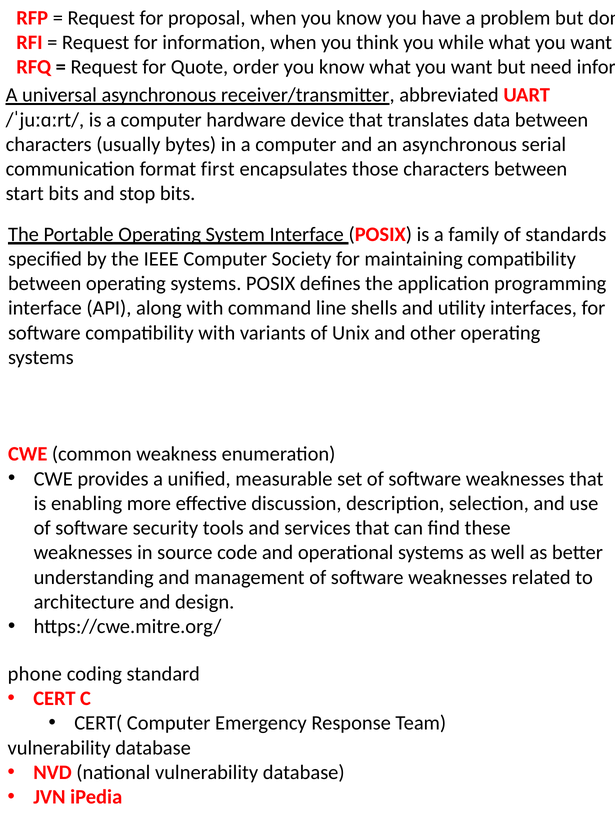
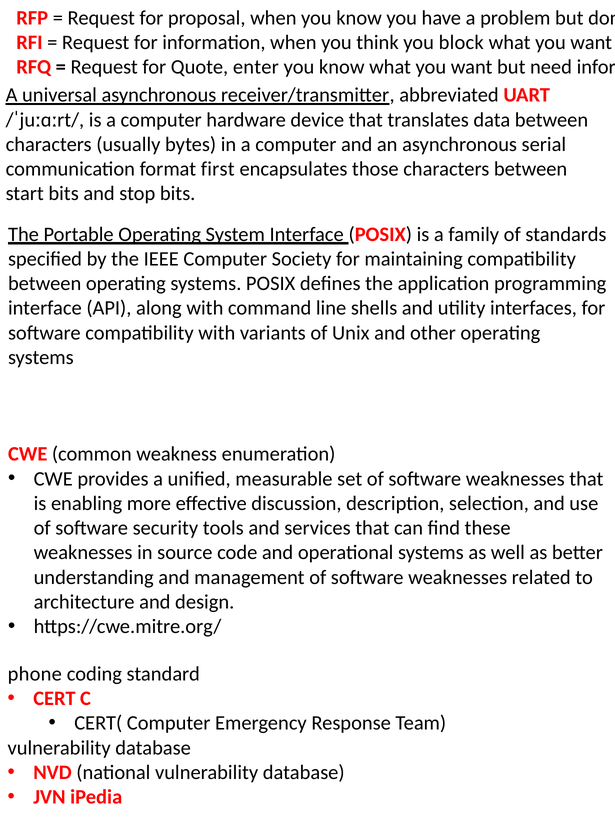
while: while -> block (461, 42)
order: order -> enter (256, 67)
